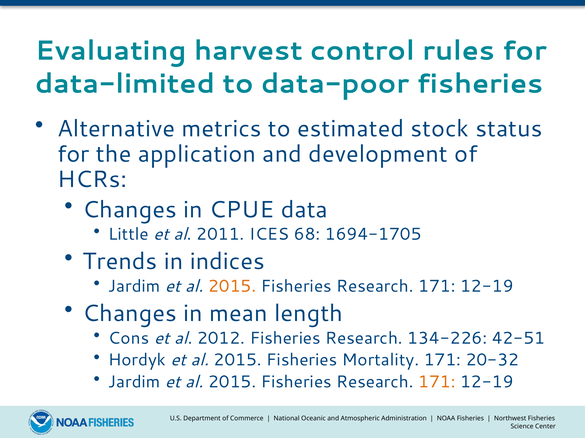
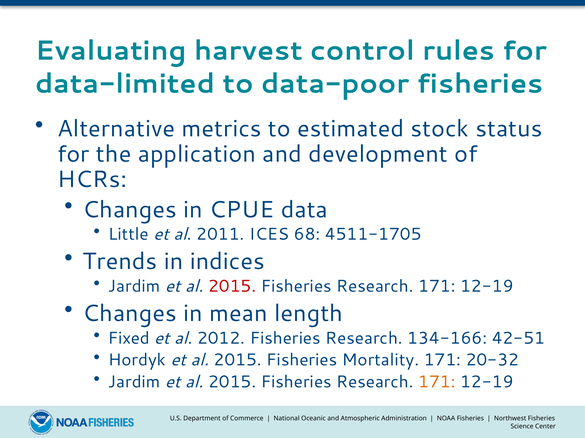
1694-1705: 1694-1705 -> 4511-1705 (373, 235)
2015 colour: orange -> red (232, 287)
Cons: Cons -> Fixed (129, 339)
134-226: 134-226 -> 134-166 (447, 339)
